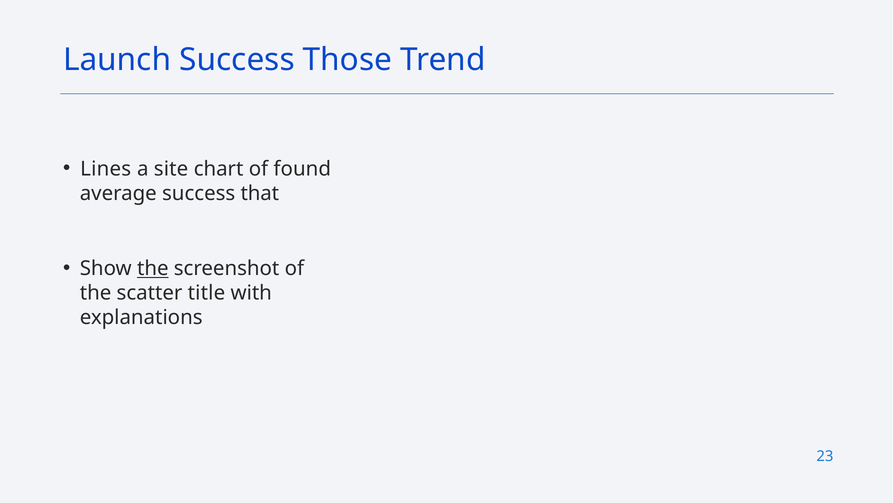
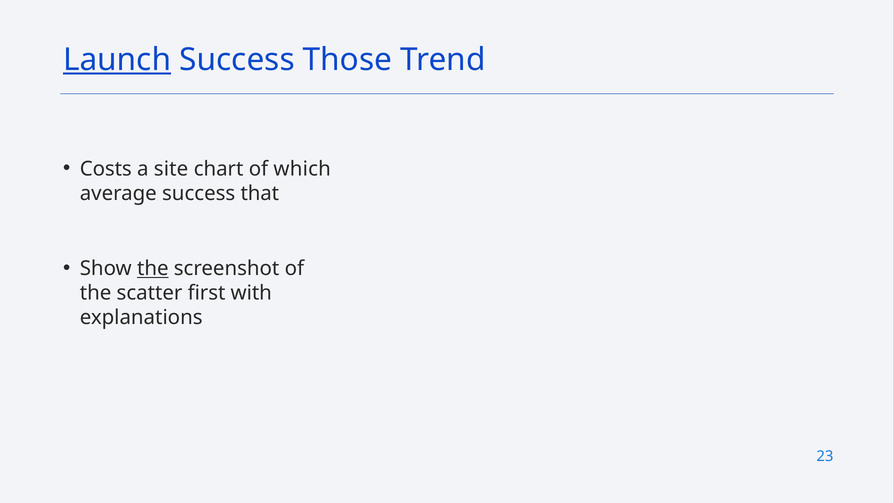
Launch underline: none -> present (117, 60)
Lines: Lines -> Costs (106, 169)
found: found -> which (302, 169)
title: title -> first (207, 293)
